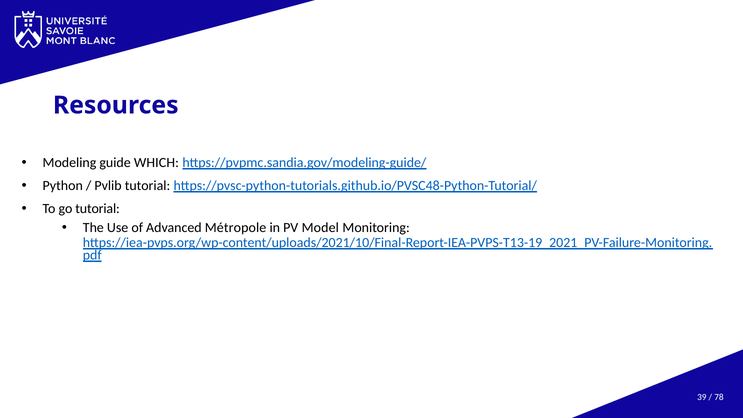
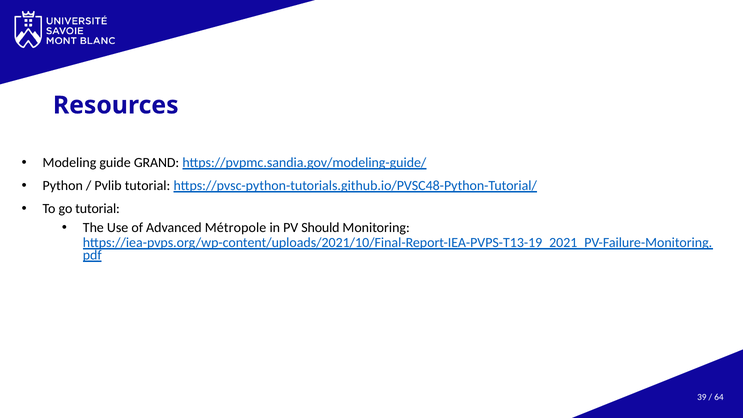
WHICH: WHICH -> GRAND (157, 163)
Model: Model -> Should (320, 227)
78: 78 -> 64 (719, 397)
